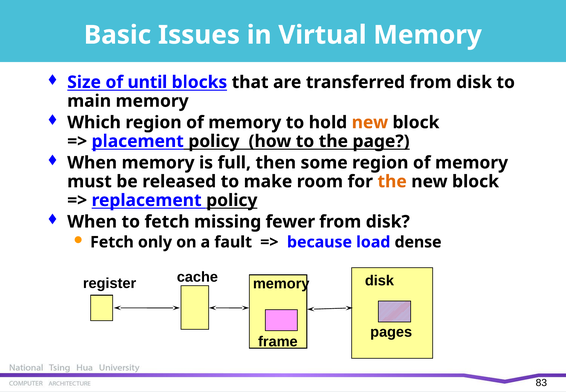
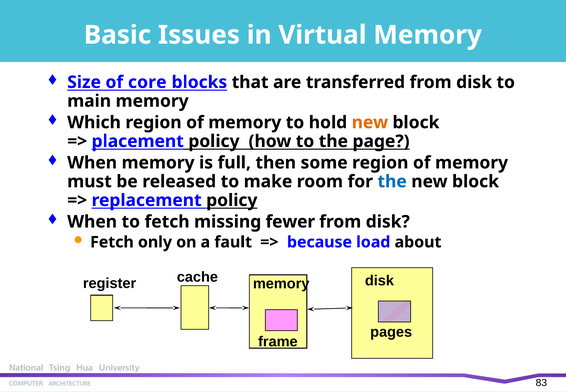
until: until -> core (147, 82)
the colour: orange -> blue (392, 181)
dense: dense -> about (418, 242)
